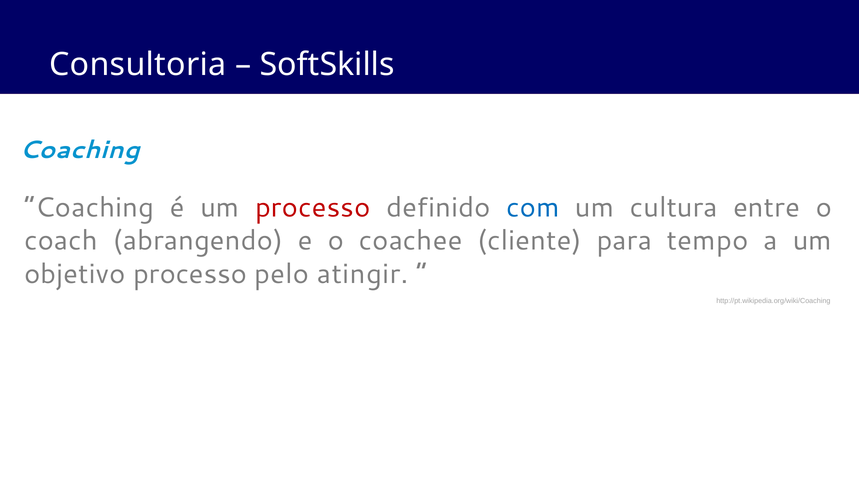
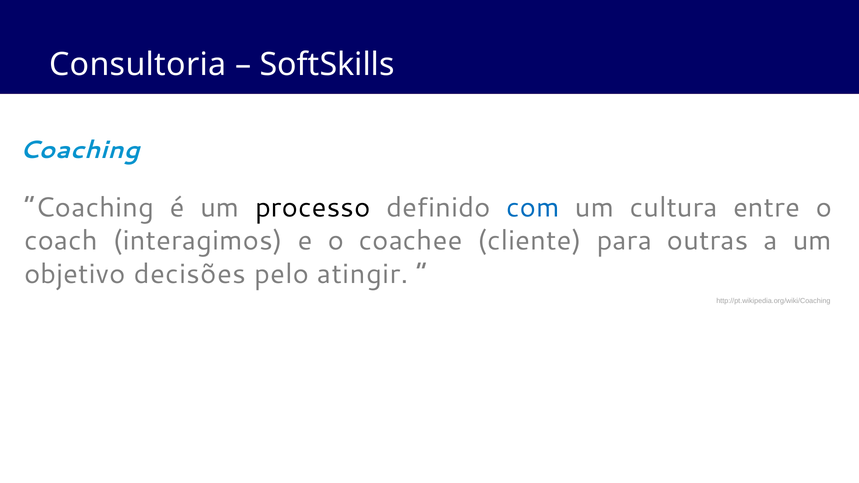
processo colour: red -> black (313, 208)
abrangendo: abrangendo -> interagimos (198, 241)
tempo: tempo -> outras (708, 241)
objetivo processo: processo -> decisões (190, 274)
